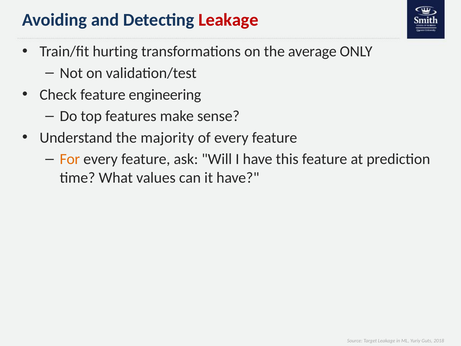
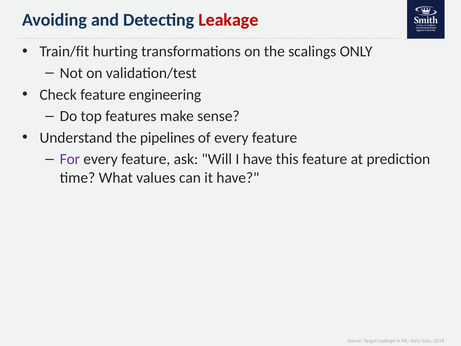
average: average -> scalings (312, 52)
majority: majority -> pipelines (167, 138)
For colour: orange -> purple (70, 159)
